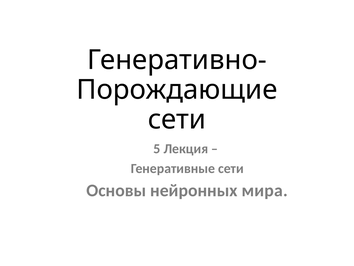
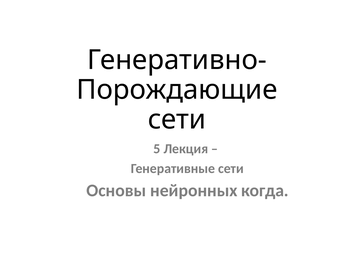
мира: мира -> когда (265, 190)
